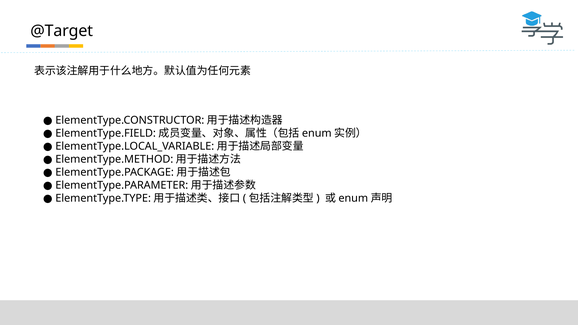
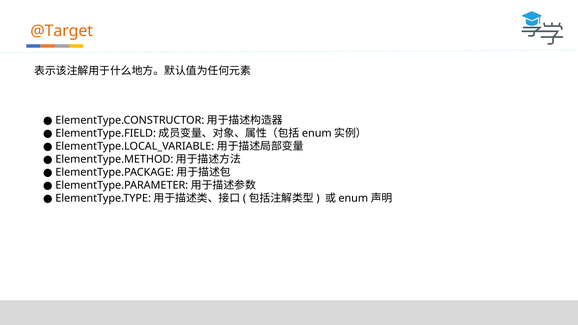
@Target colour: black -> orange (62, 31)
